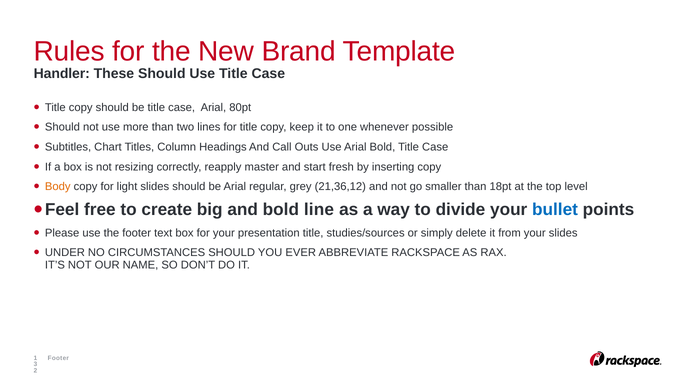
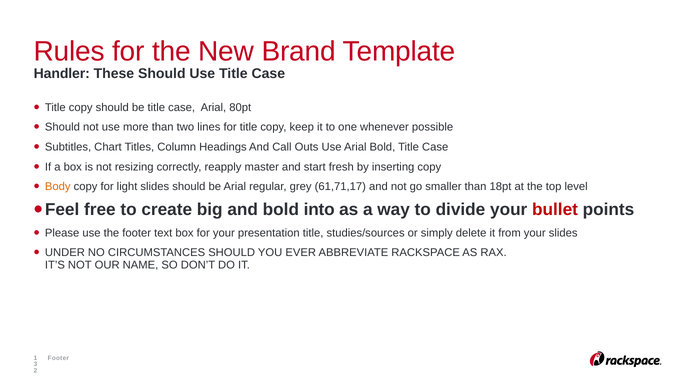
21,36,12: 21,36,12 -> 61,71,17 (340, 187)
line: line -> into (319, 210)
bullet colour: blue -> red (555, 210)
